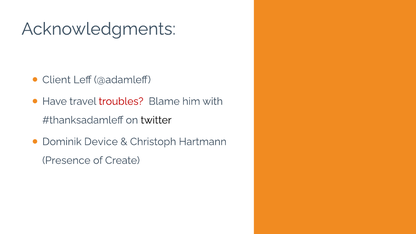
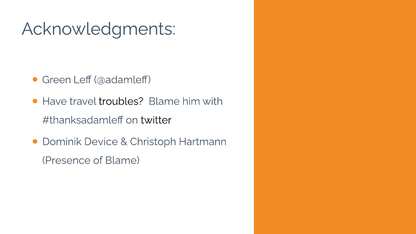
Client: Client -> Green (57, 80)
troubles colour: red -> black (121, 101)
of Create: Create -> Blame (122, 160)
